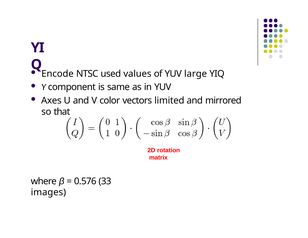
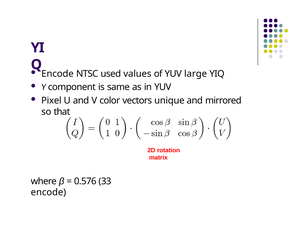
Axes: Axes -> Pixel (51, 101)
limited: limited -> unique (169, 101)
images: images -> encode (48, 192)
